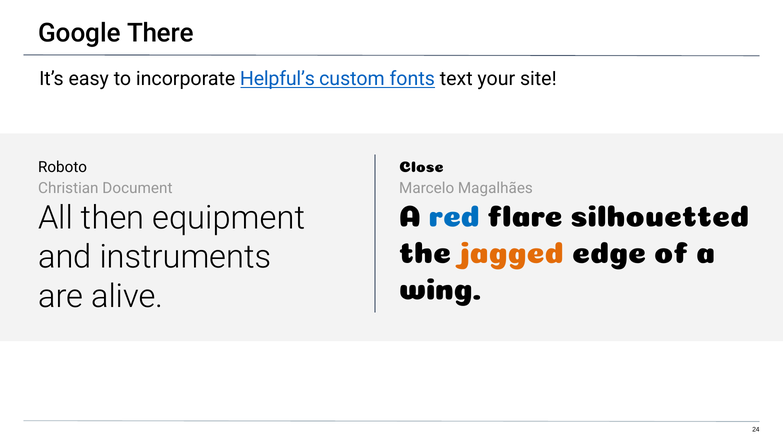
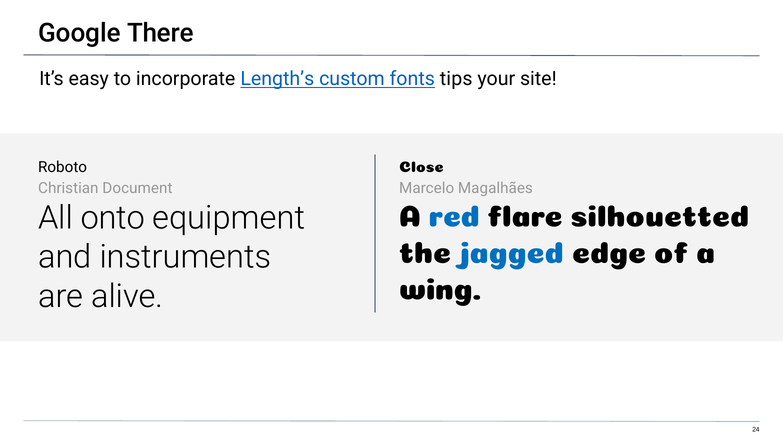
Helpful’s: Helpful’s -> Length’s (277, 79)
text: text -> tips (456, 79)
then: then -> onto (113, 218)
jagged colour: orange -> blue (512, 253)
